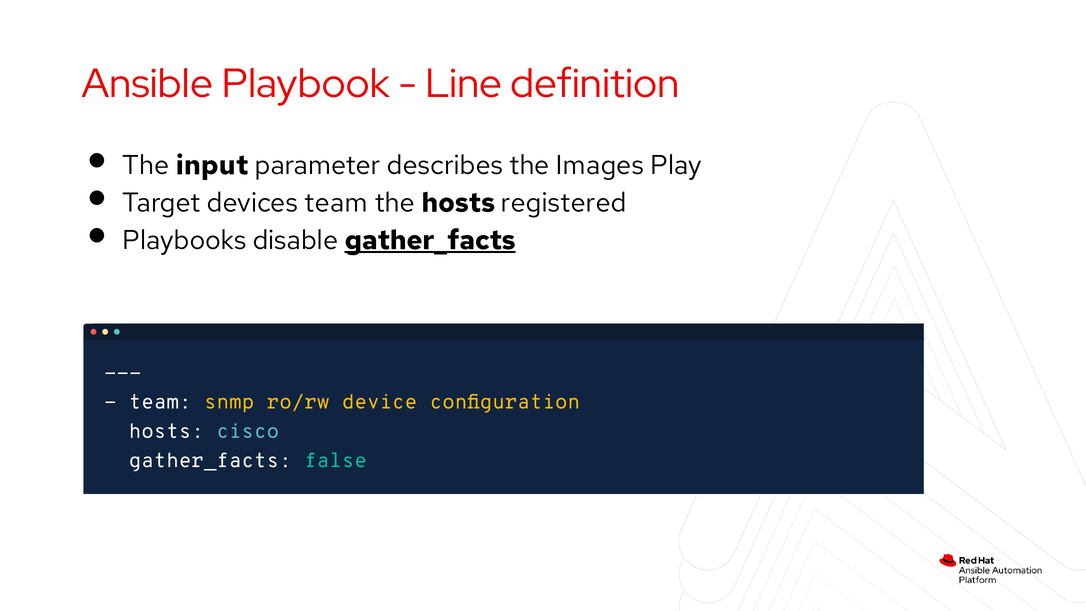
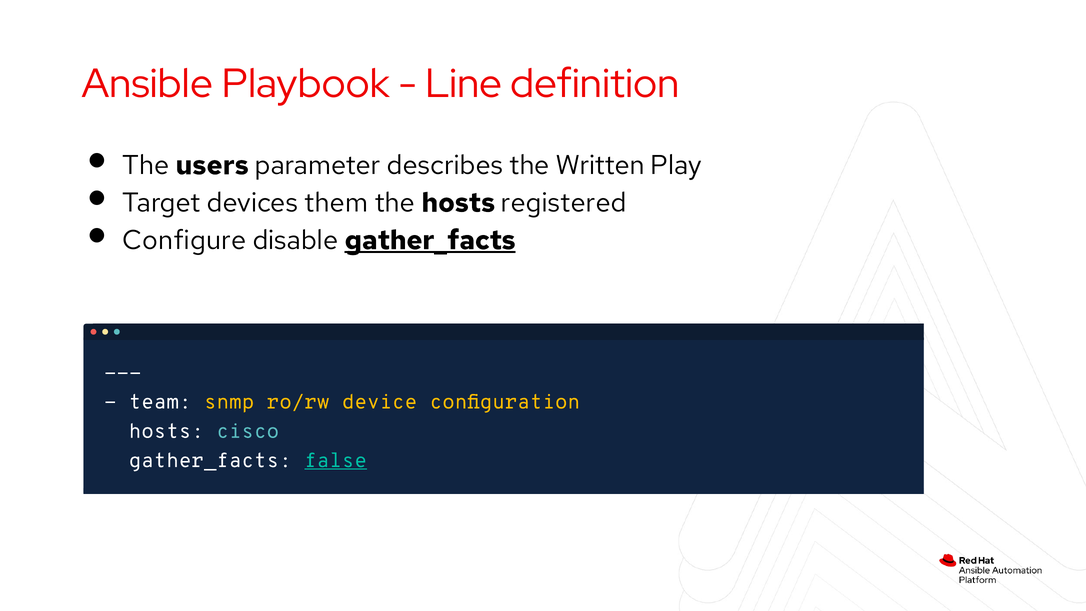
input: input -> users (212, 165)
Images: Images -> Written (600, 165)
devices team: team -> them (336, 203)
Playbooks: Playbooks -> Configure (184, 240)
false underline: none -> present (336, 460)
